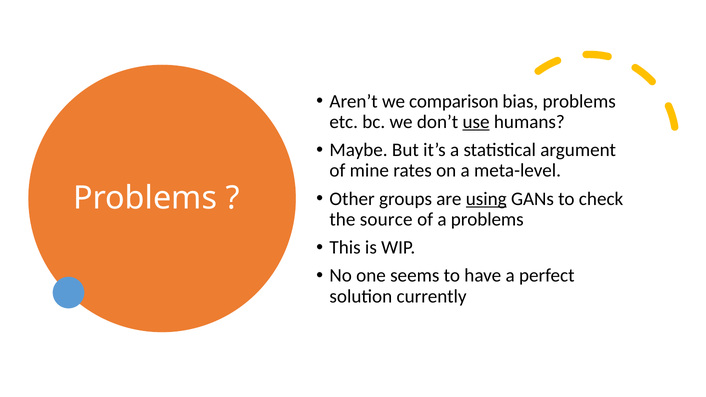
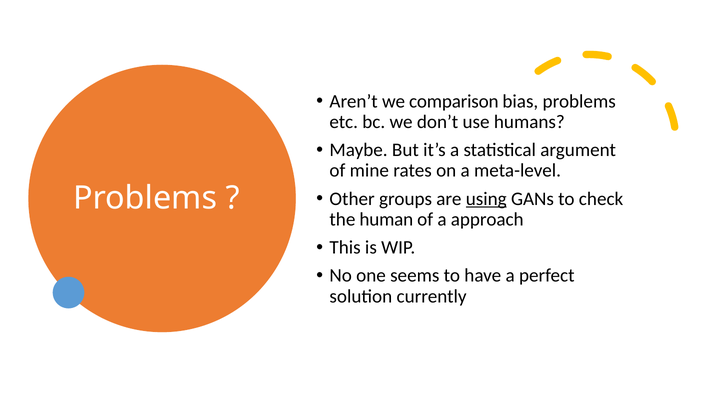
use underline: present -> none (476, 122)
source: source -> human (386, 219)
a problems: problems -> approach (487, 219)
